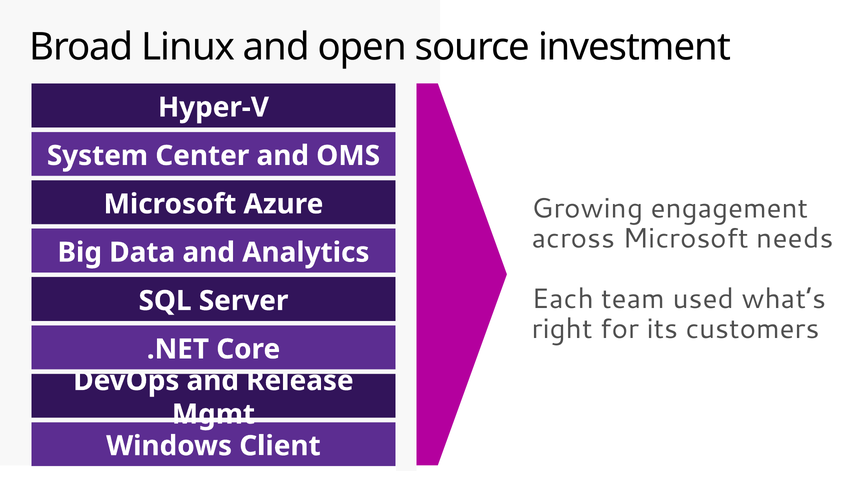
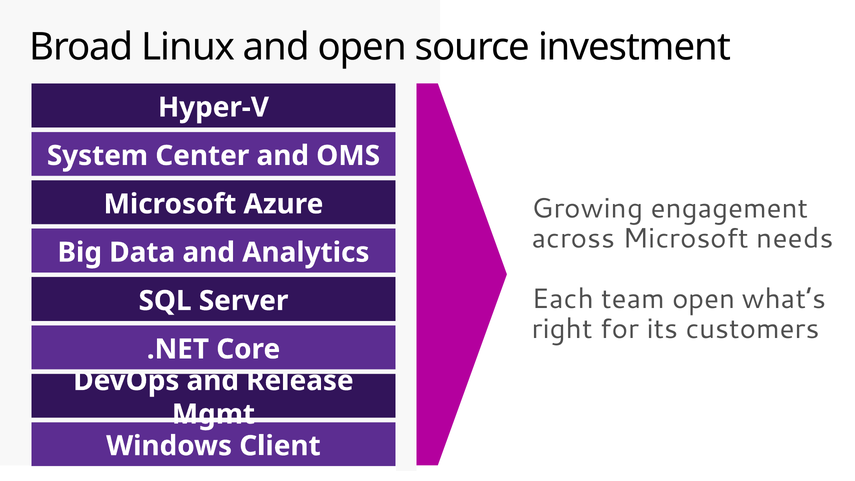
team used: used -> open (704, 299)
